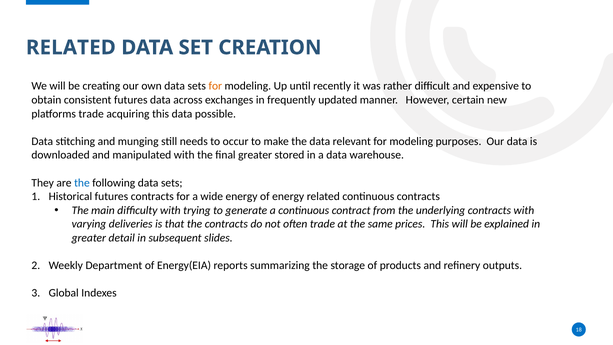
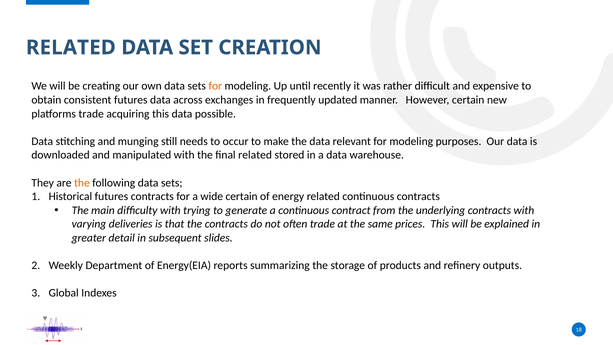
final greater: greater -> related (255, 155)
the colour: blue -> orange (82, 183)
wide energy: energy -> certain (242, 196)
